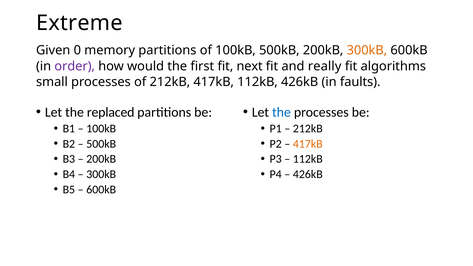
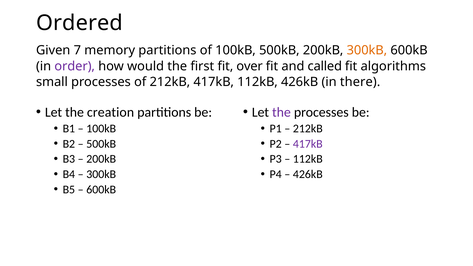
Extreme: Extreme -> Ordered (80, 23)
0: 0 -> 7 (77, 50)
next: next -> over (250, 66)
really: really -> called (325, 66)
faults: faults -> there (360, 82)
replaced: replaced -> creation (111, 112)
the colour: blue -> purple (281, 112)
417kB colour: orange -> purple (308, 144)
